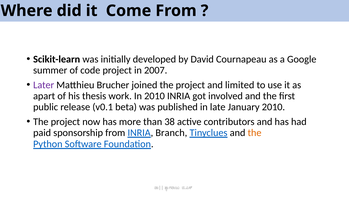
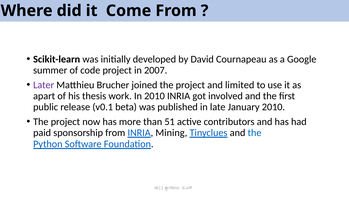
38: 38 -> 51 (170, 121)
Branch: Branch -> Mining (171, 132)
the colour: orange -> blue (255, 132)
